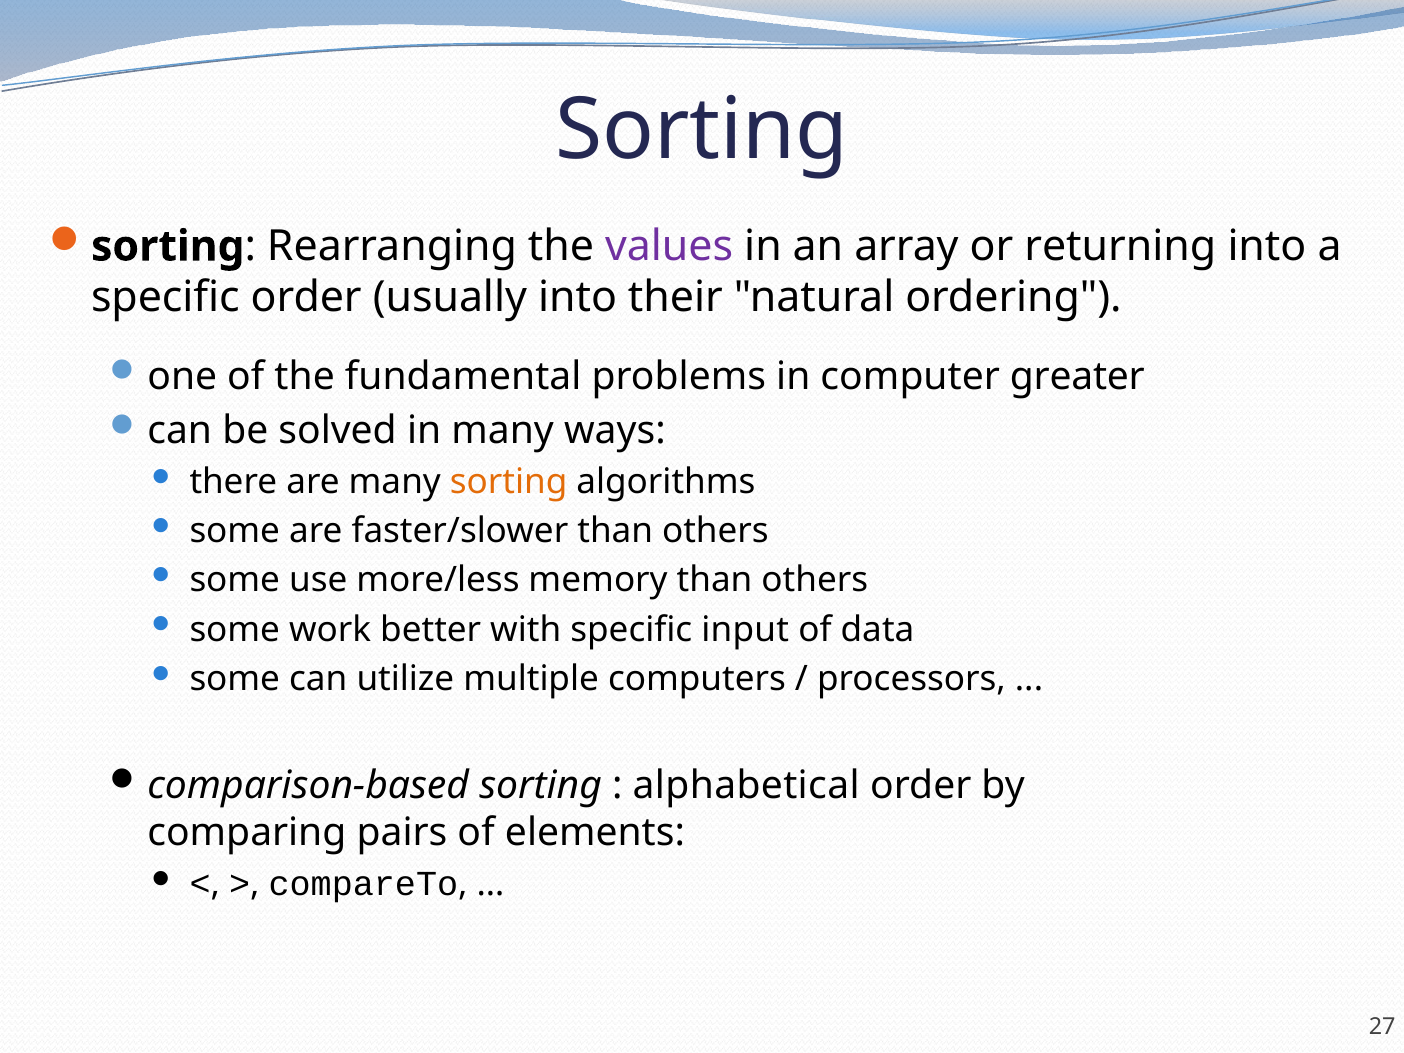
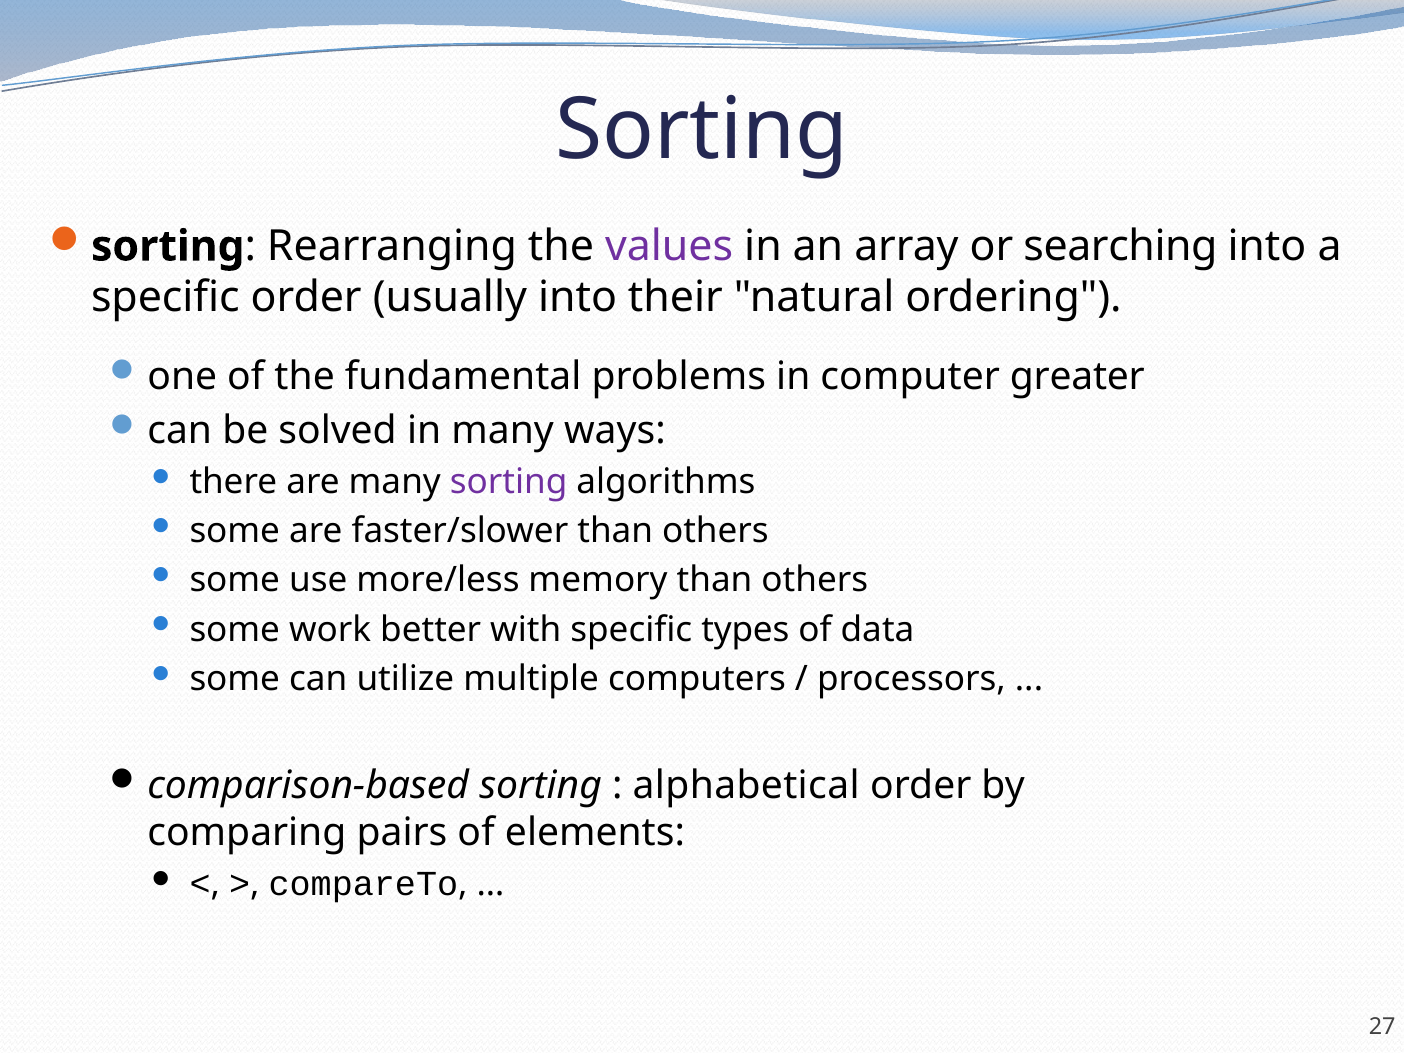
returning: returning -> searching (1121, 246)
sorting colour: orange -> purple (509, 482)
input: input -> types (745, 630)
